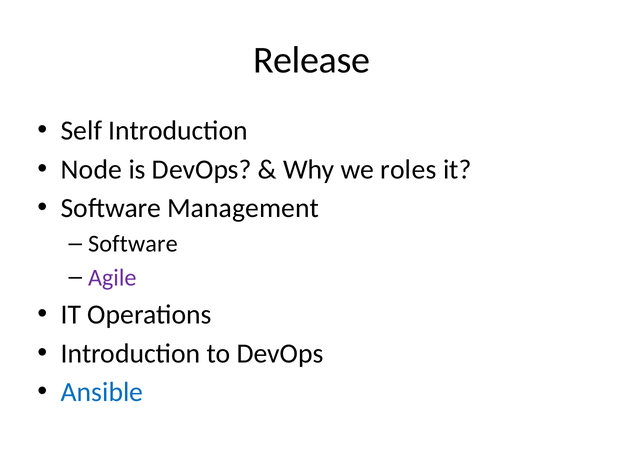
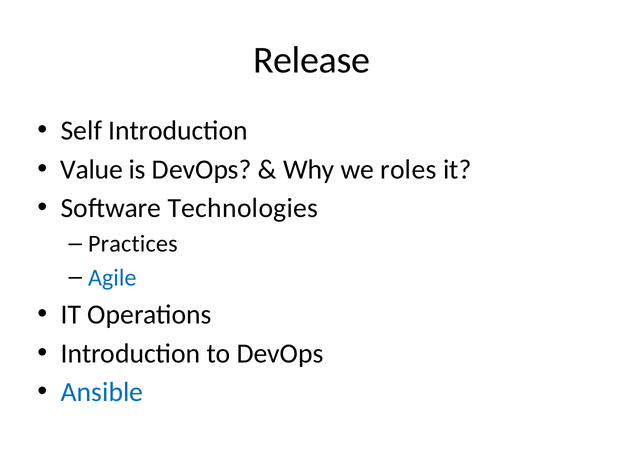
Node: Node -> Value (92, 170)
Management: Management -> Technologies (243, 208)
Software: Software -> Practices (133, 244)
Agile colour: purple -> blue (112, 278)
